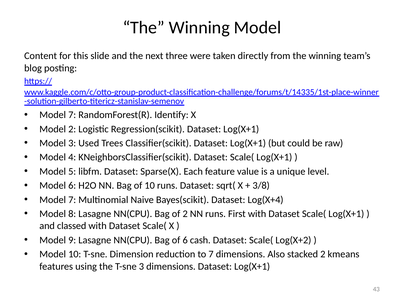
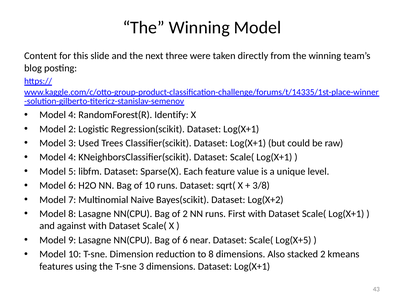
7: 7 -> 4 (72, 115)
Log(X+4: Log(X+4 -> Log(X+2 (266, 200)
classed: classed -> against (72, 226)
cash: cash -> near (200, 240)
Log(X+2: Log(X+2 -> Log(X+5 (293, 240)
to 7: 7 -> 8 (211, 254)
